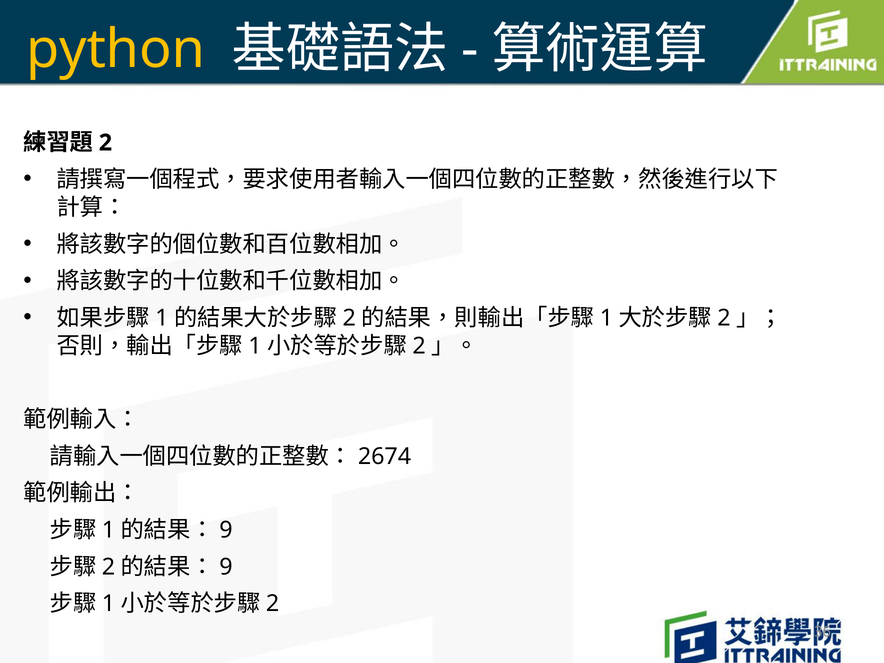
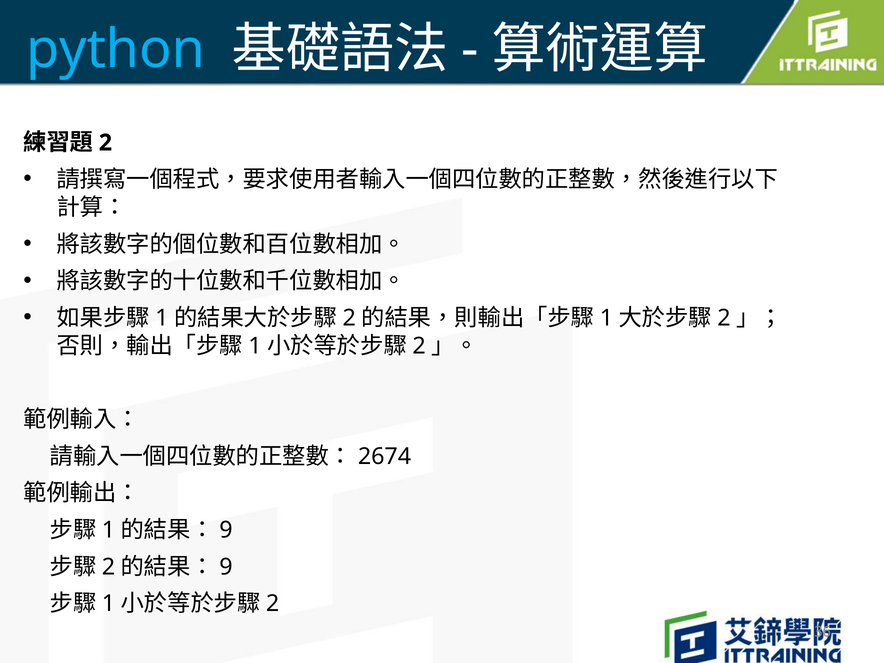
python colour: yellow -> light blue (116, 49)
